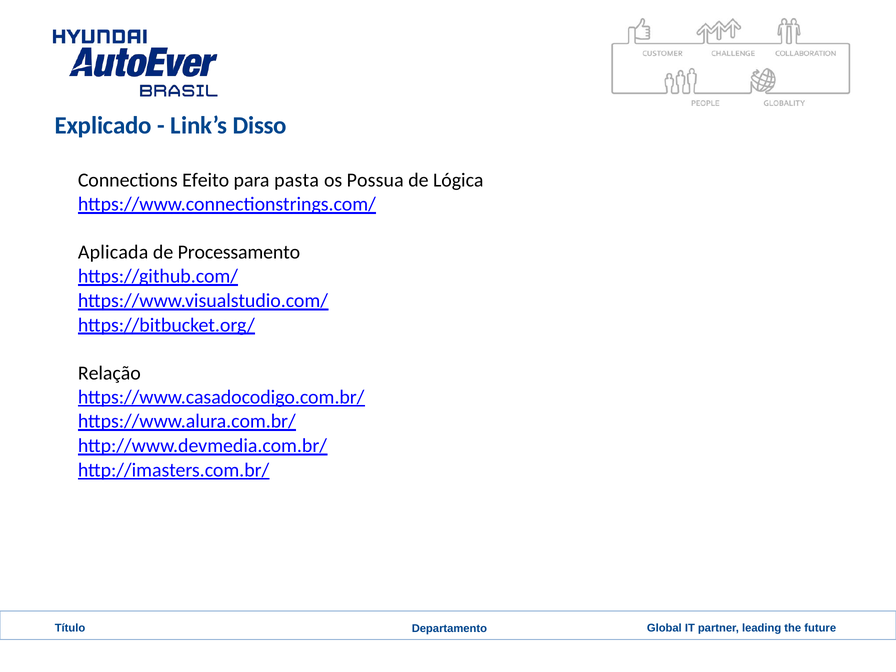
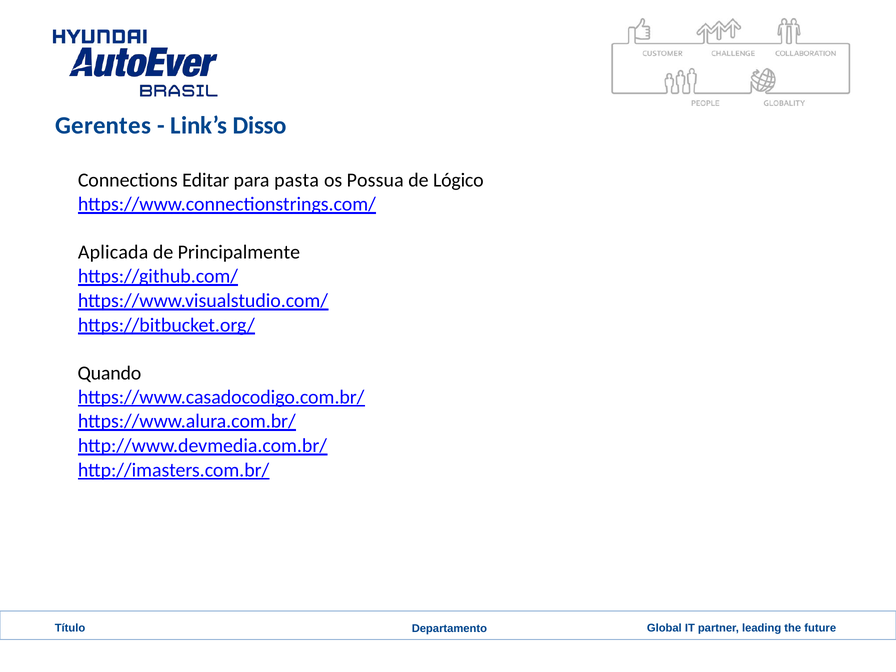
Explicado: Explicado -> Gerentes (103, 125)
Efeito: Efeito -> Editar (206, 180)
Lógica: Lógica -> Lógico (458, 180)
Processamento: Processamento -> Principalmente (239, 252)
Relação: Relação -> Quando (109, 373)
